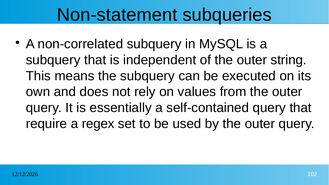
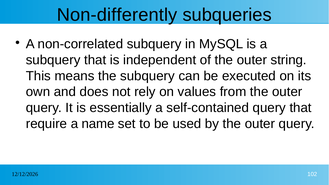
Non-statement: Non-statement -> Non-differently (117, 15)
regex: regex -> name (98, 124)
